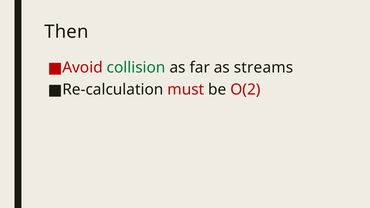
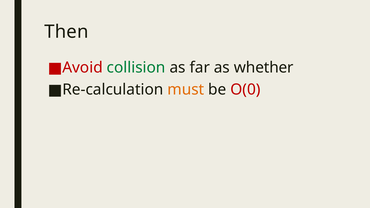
streams: streams -> whether (264, 68)
must colour: red -> orange (186, 90)
O(2: O(2 -> O(0 (245, 90)
